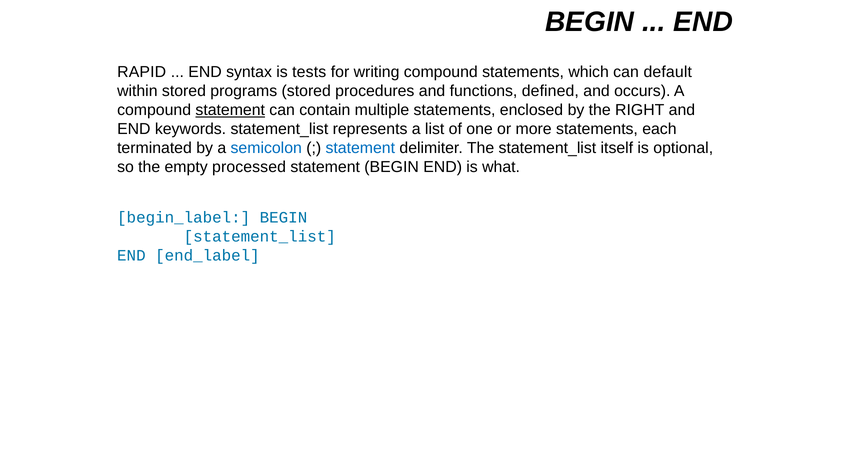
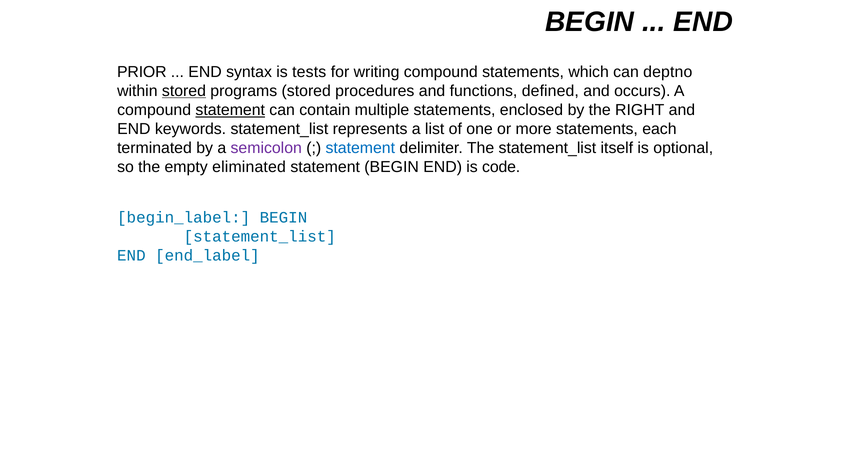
RAPID: RAPID -> PRIOR (142, 72)
default: default -> deptno (668, 72)
stored underline: none -> present (184, 91)
semicolon colour: blue -> purple (266, 148)
processed: processed -> eliminated (249, 167)
what: what -> code (501, 167)
